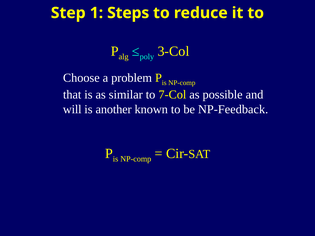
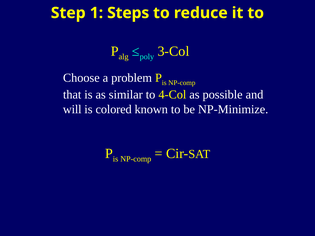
7-Col: 7-Col -> 4-Col (172, 95)
another: another -> colored (114, 109)
NP-Feedback: NP-Feedback -> NP-Minimize (233, 109)
